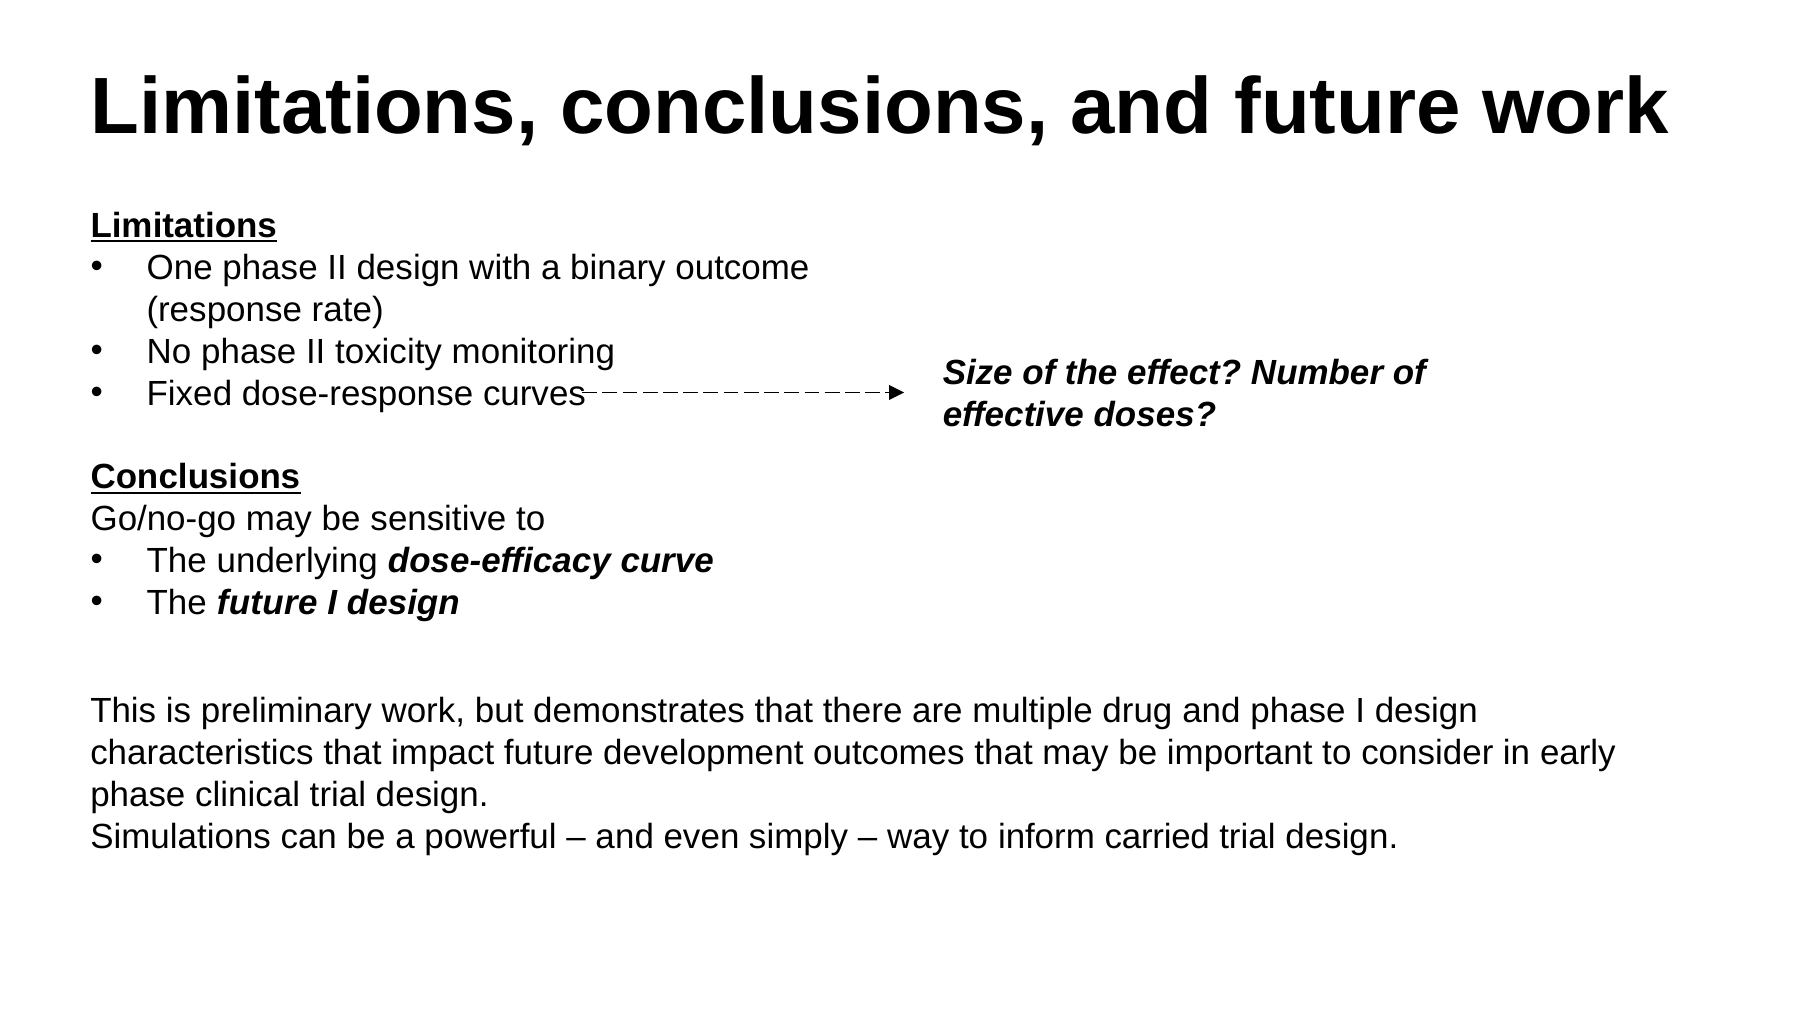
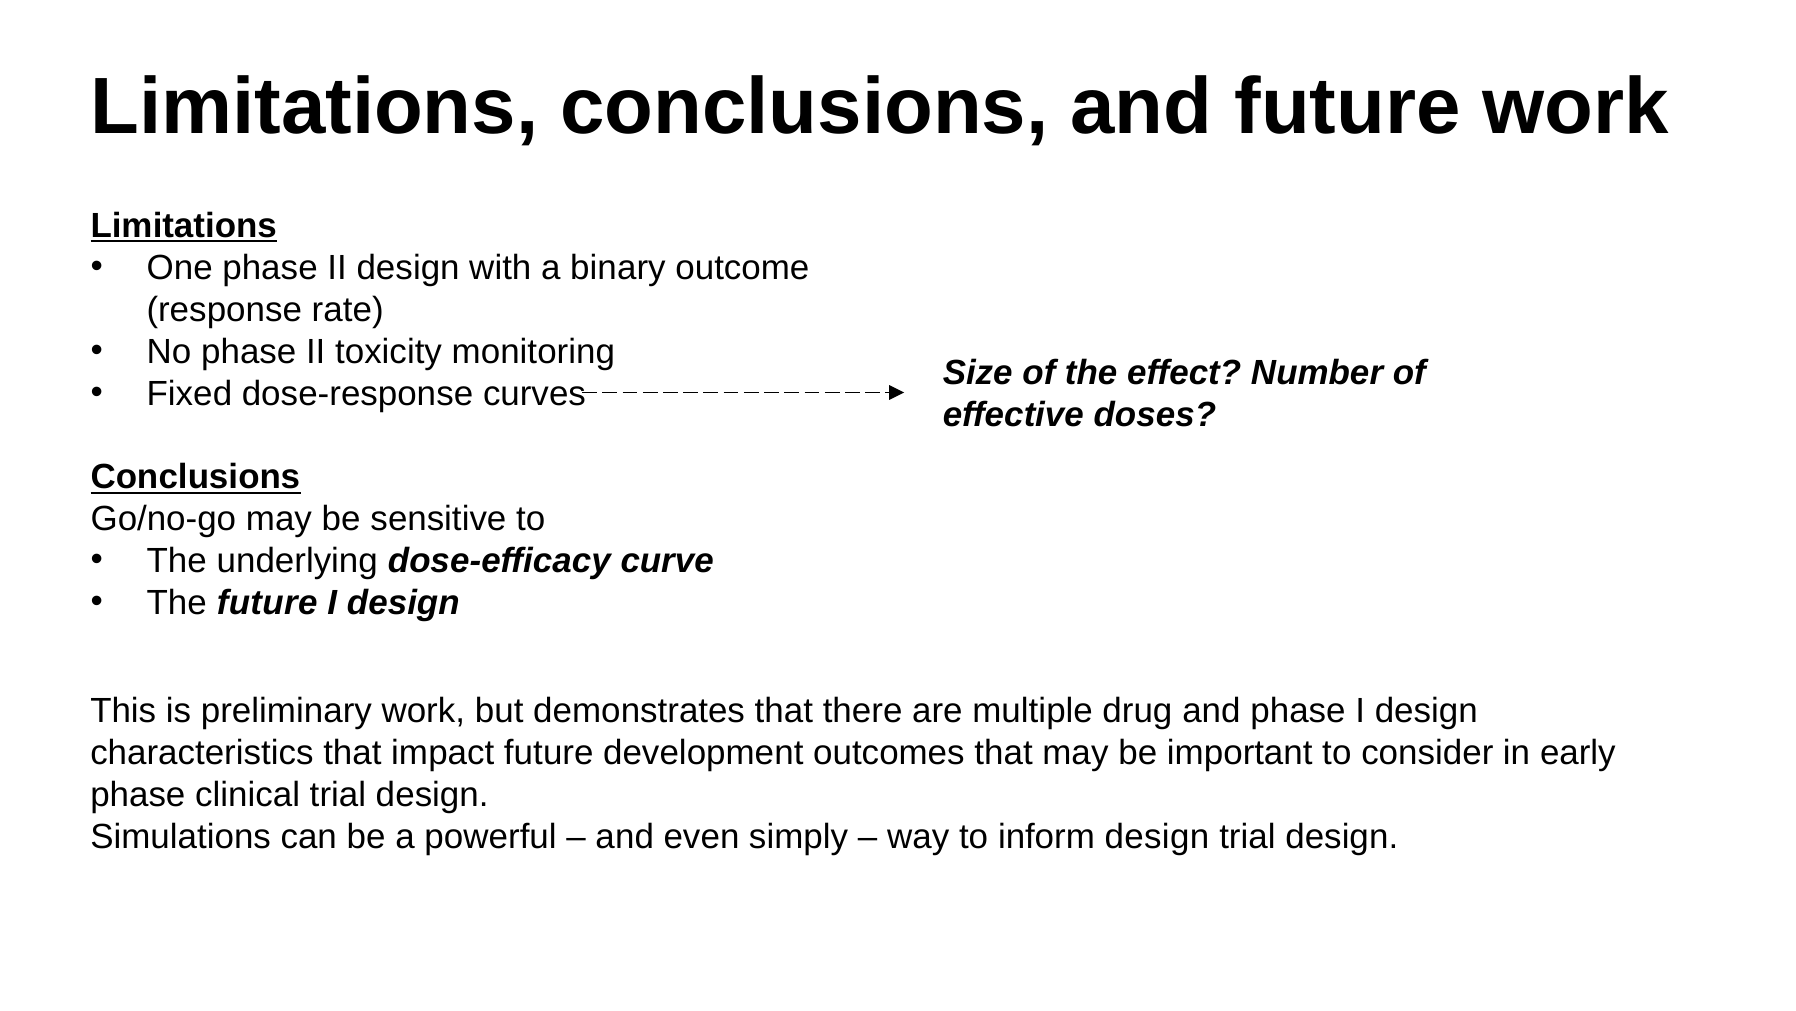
inform carried: carried -> design (1157, 837)
